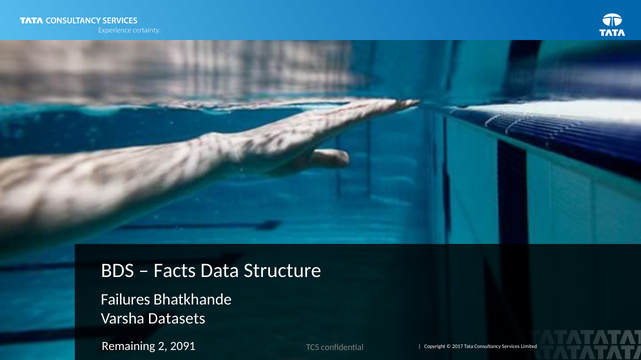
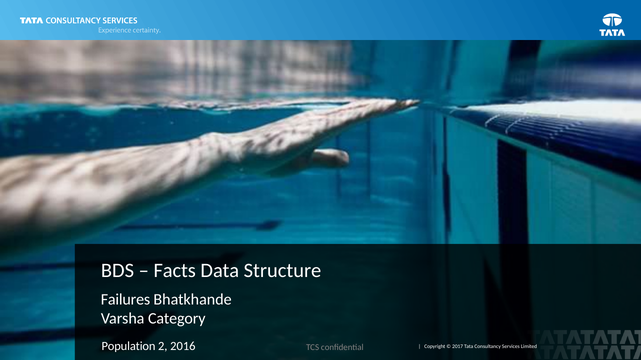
Datasets: Datasets -> Category (177, 319)
Remaining: Remaining -> Population (129, 347)
2091: 2091 -> 2016 (183, 347)
